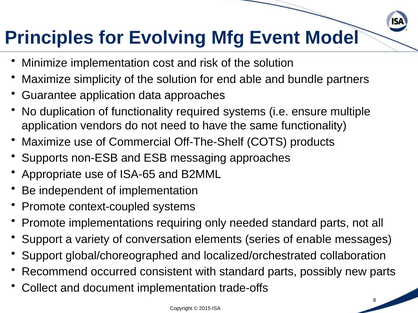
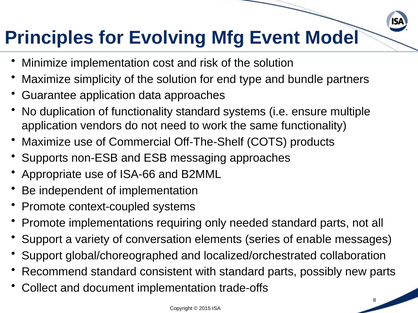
able: able -> type (251, 79)
functionality required: required -> standard (198, 112)
have: have -> work (215, 126)
ISA-65: ISA-65 -> ISA-66 (138, 175)
Recommend occurred: occurred -> standard (114, 272)
